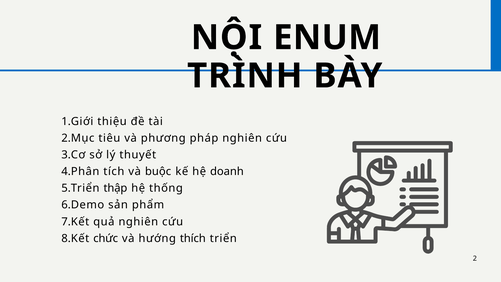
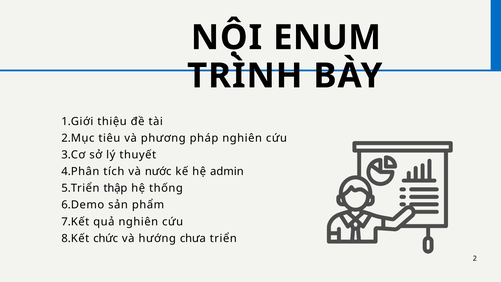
buộc: buộc -> nước (158, 171)
doanh: doanh -> admin (227, 171)
thích: thích -> chưa (193, 238)
